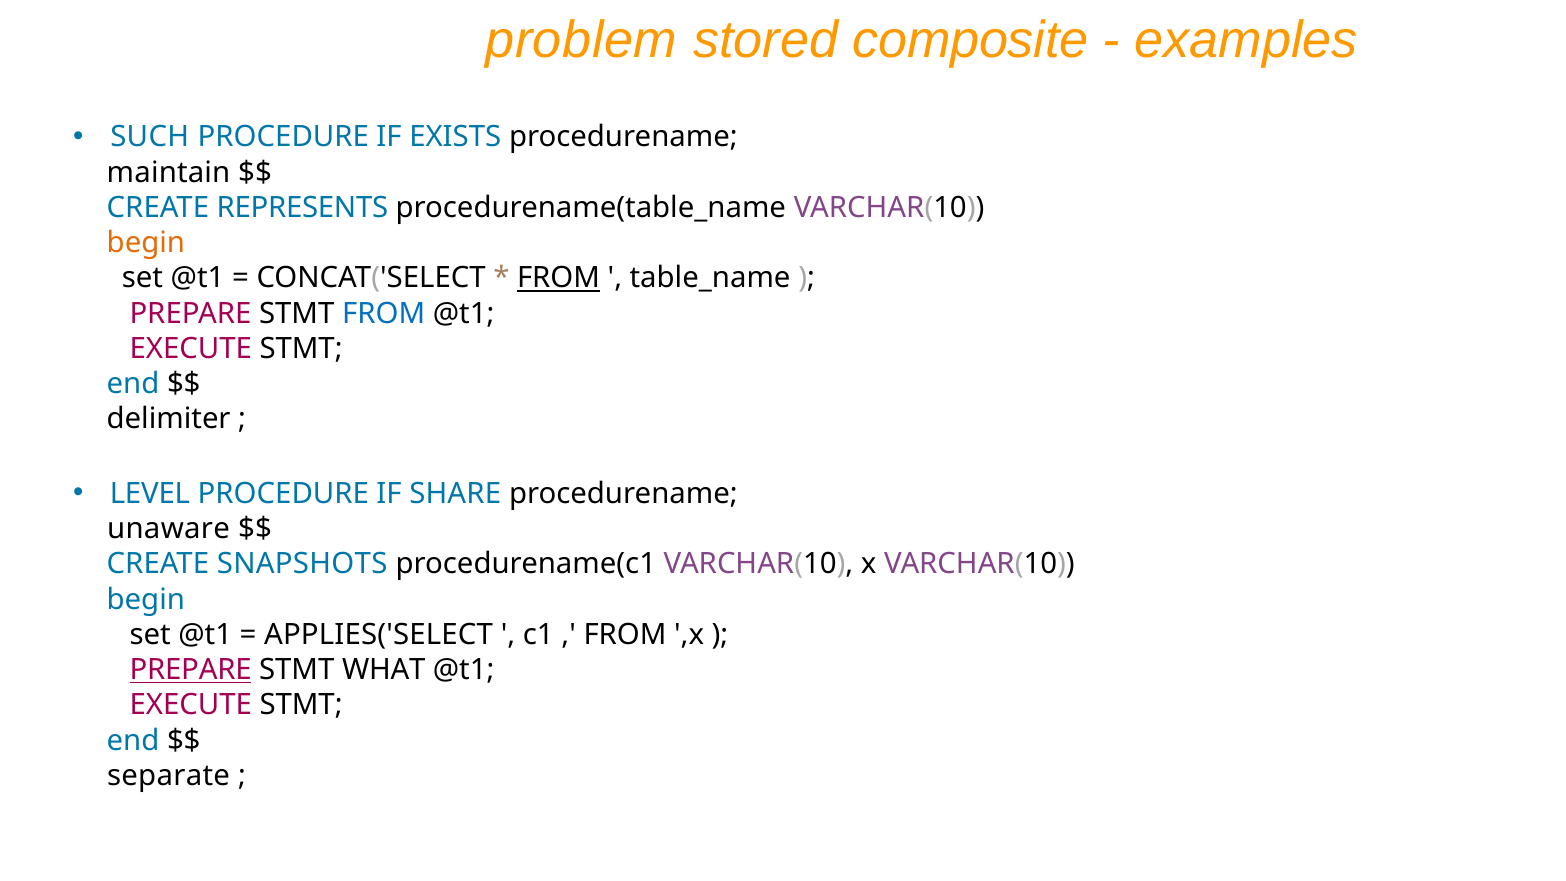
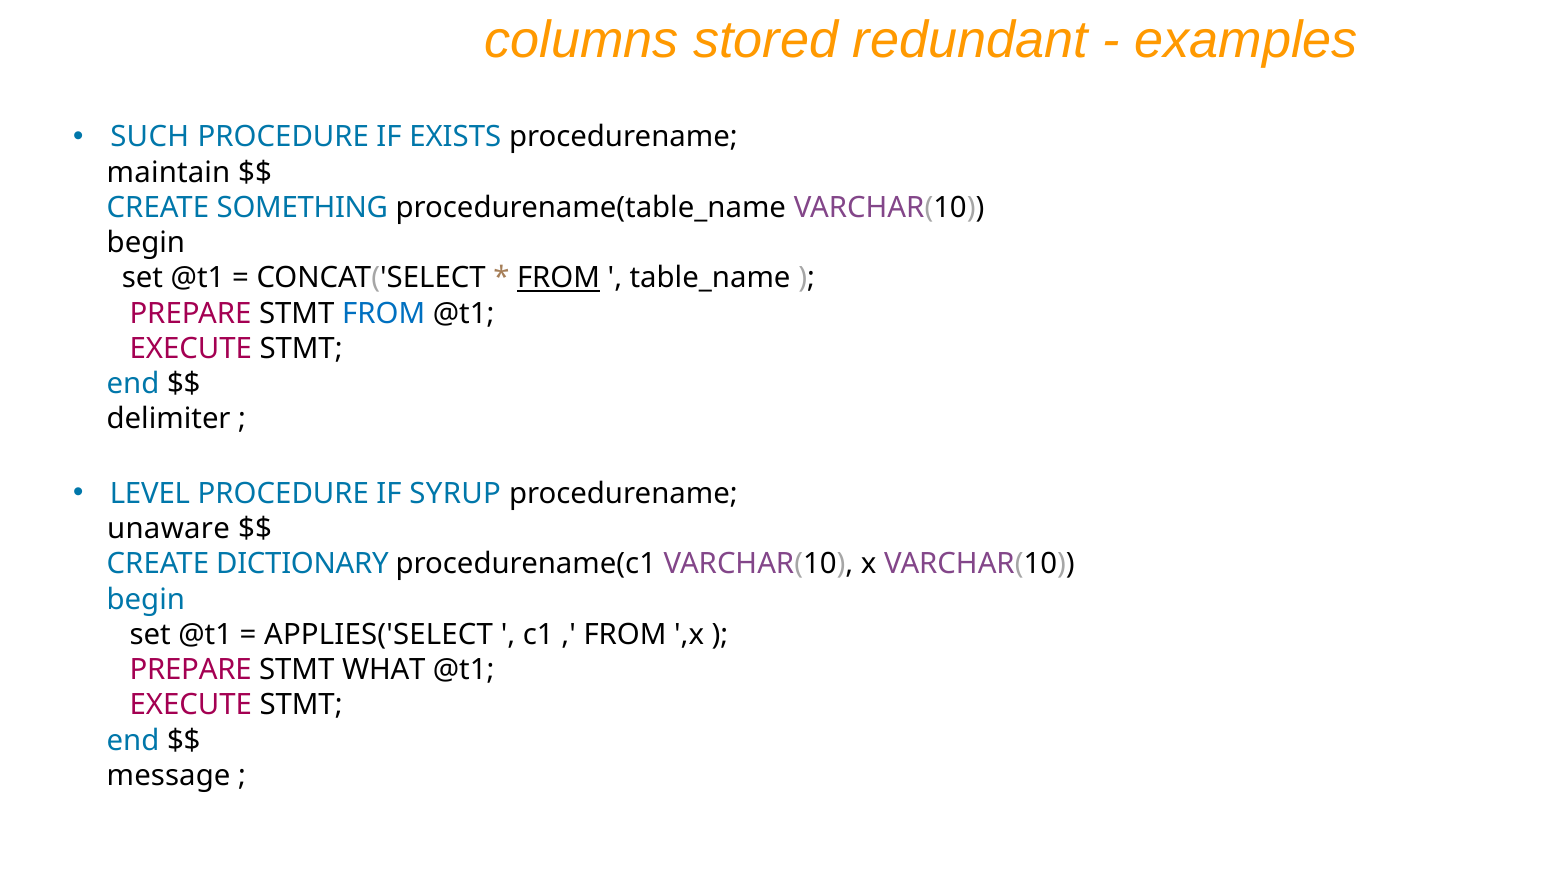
problem: problem -> columns (582, 41)
composite: composite -> redundant (970, 41)
REPRESENTS: REPRESENTS -> SOMETHING (302, 208)
begin colour: orange -> black (146, 243)
SHARE: SHARE -> SYRUP (455, 494)
SNAPSHOTS: SNAPSHOTS -> DICTIONARY (302, 564)
PREPARE underline: present -> none (191, 670)
separate: separate -> message (169, 775)
